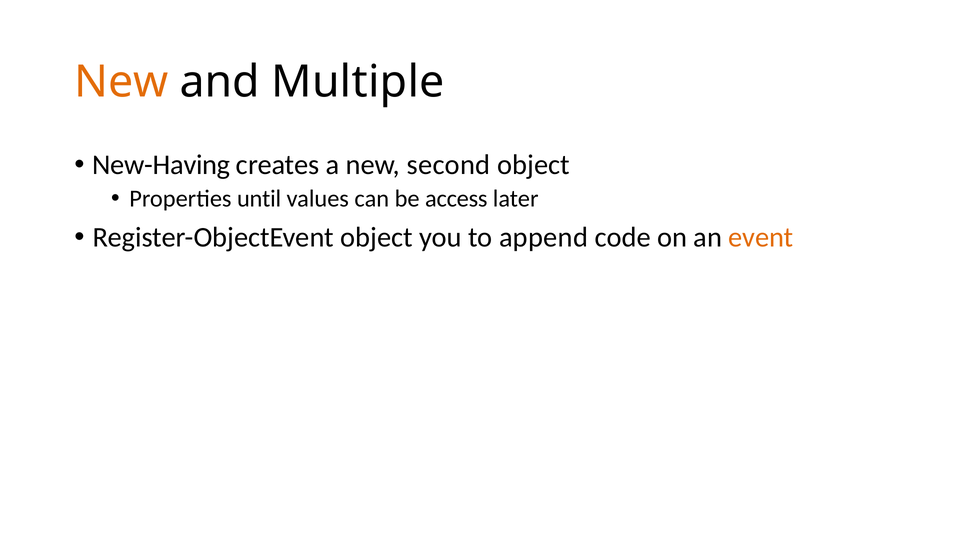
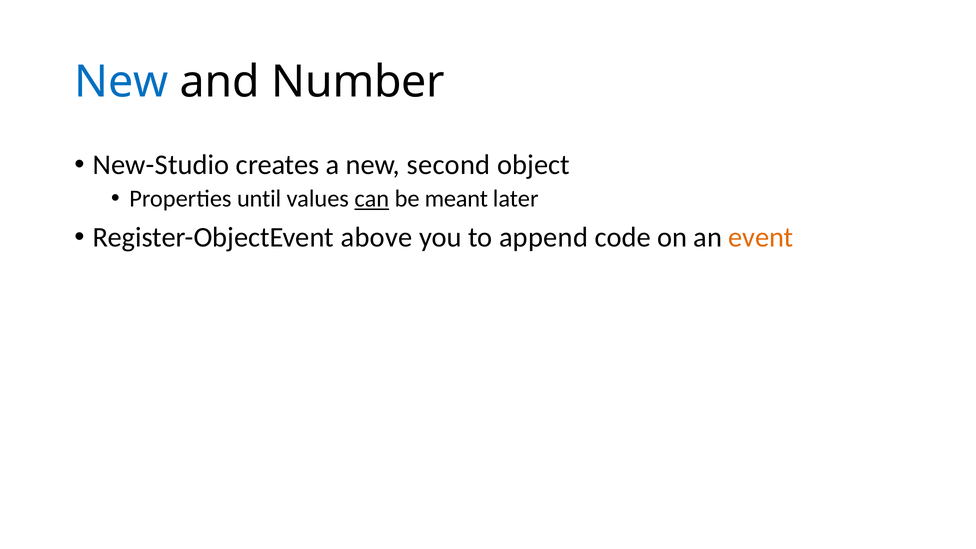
New colour: orange -> blue (121, 82)
Multiple: Multiple -> Number (358, 82)
New-Having: New-Having -> New-Studio (161, 165)
can underline: none -> present (372, 199)
access: access -> meant (456, 199)
Register-ObjectEvent object: object -> above (376, 237)
